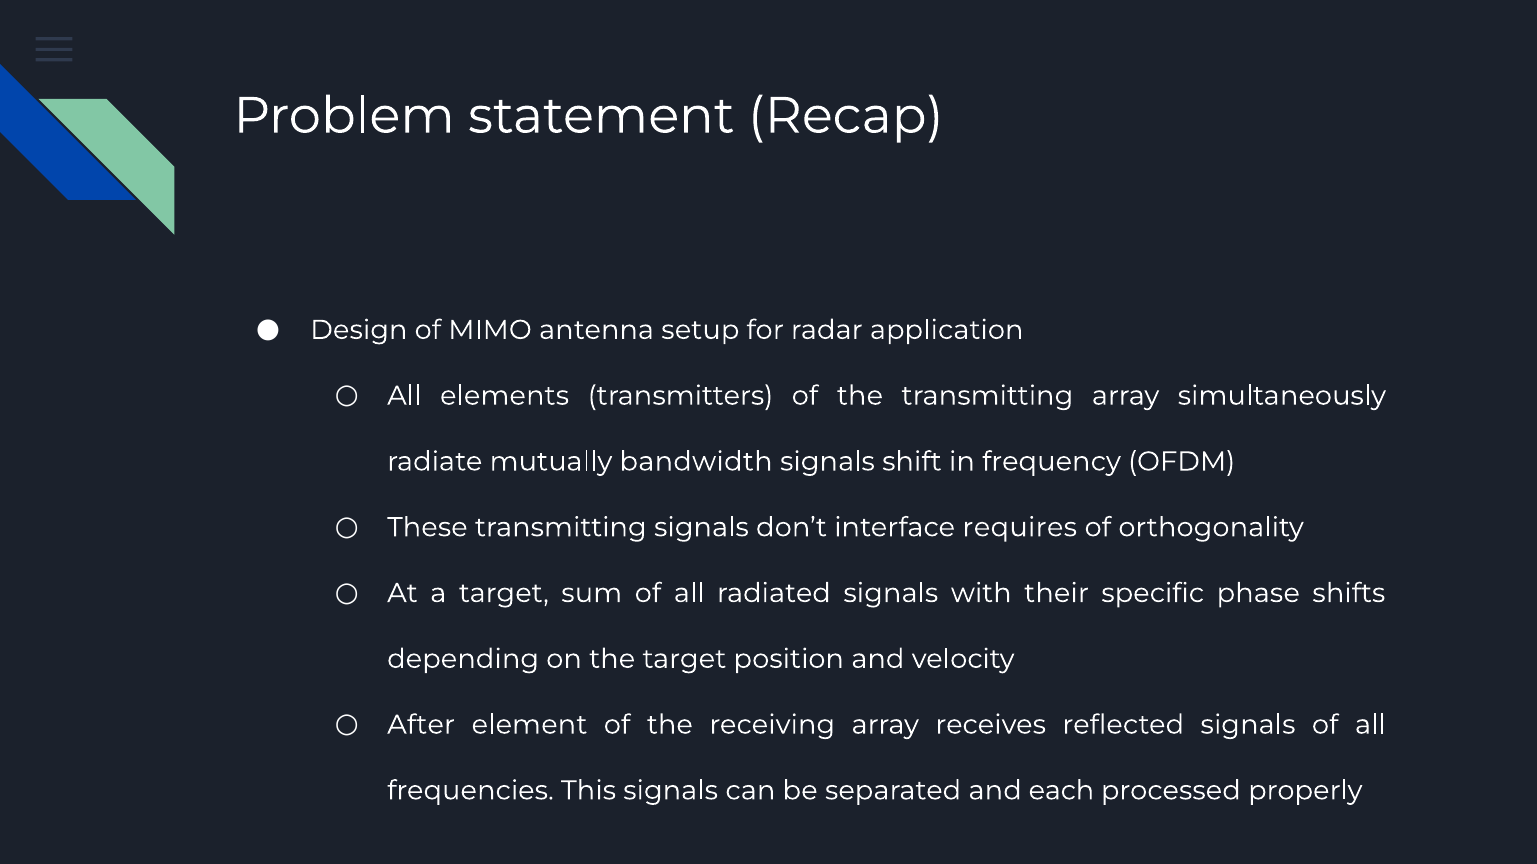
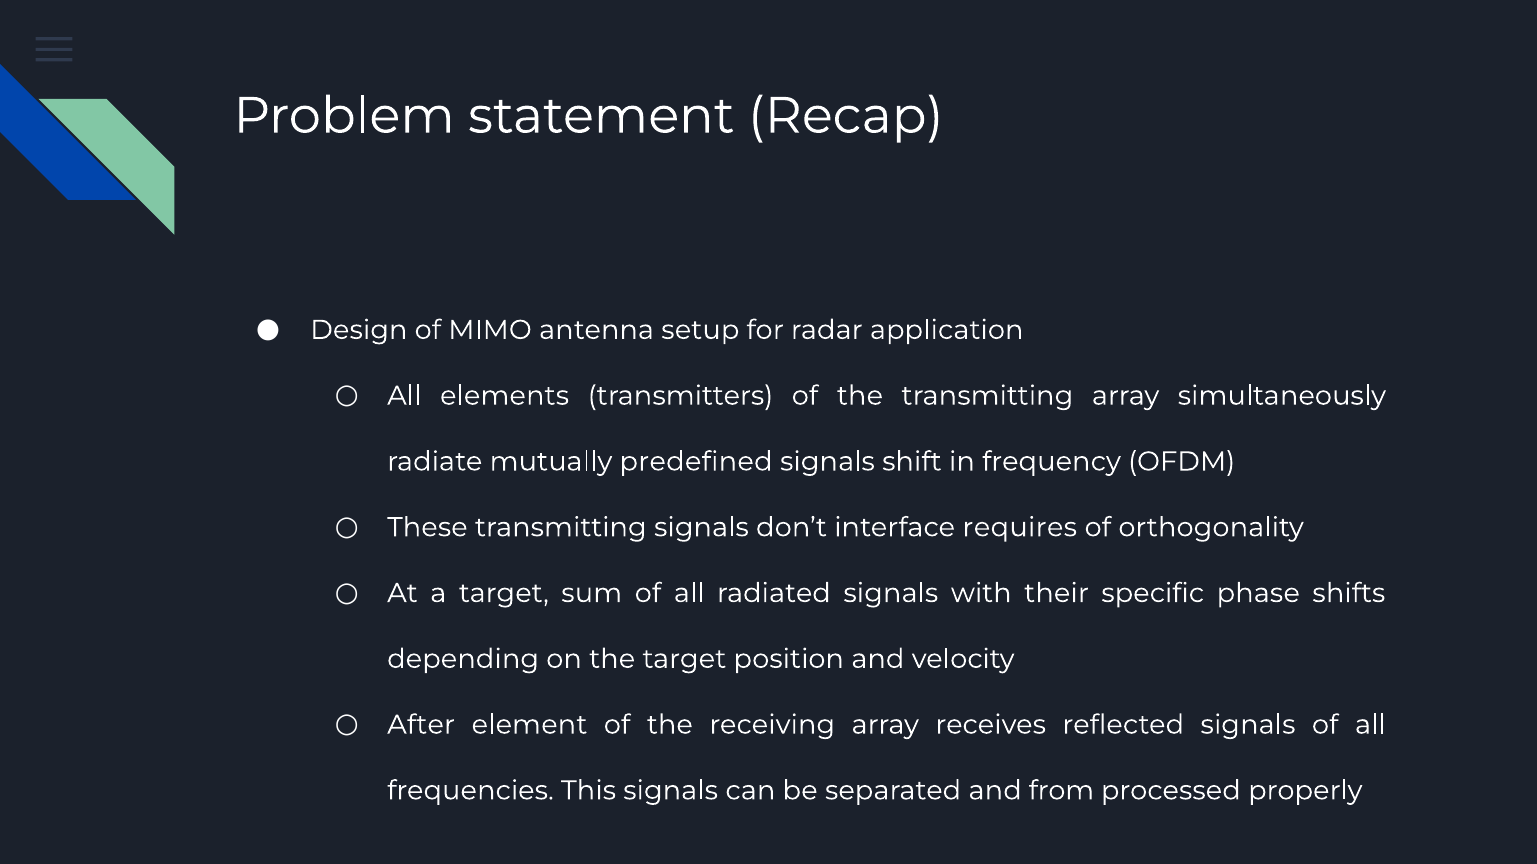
bandwidth: bandwidth -> predefined (696, 462)
each: each -> from (1061, 791)
